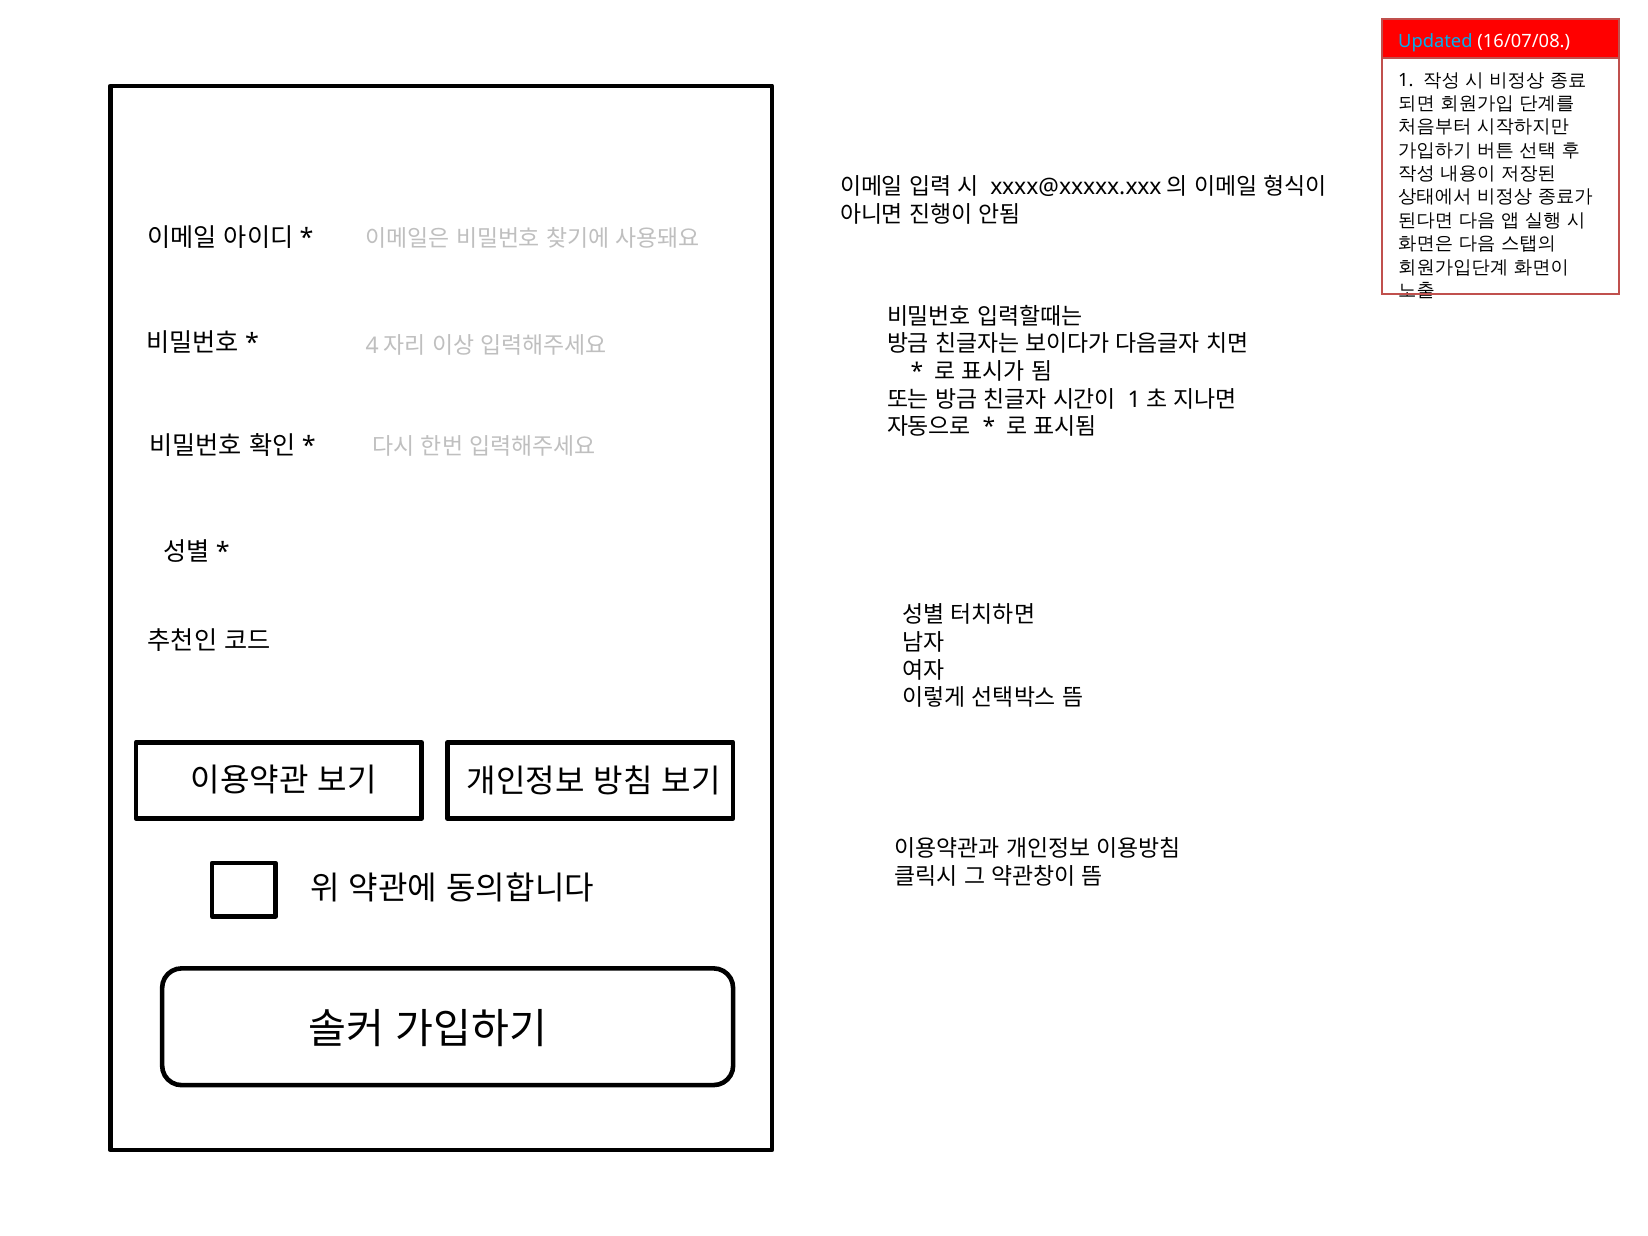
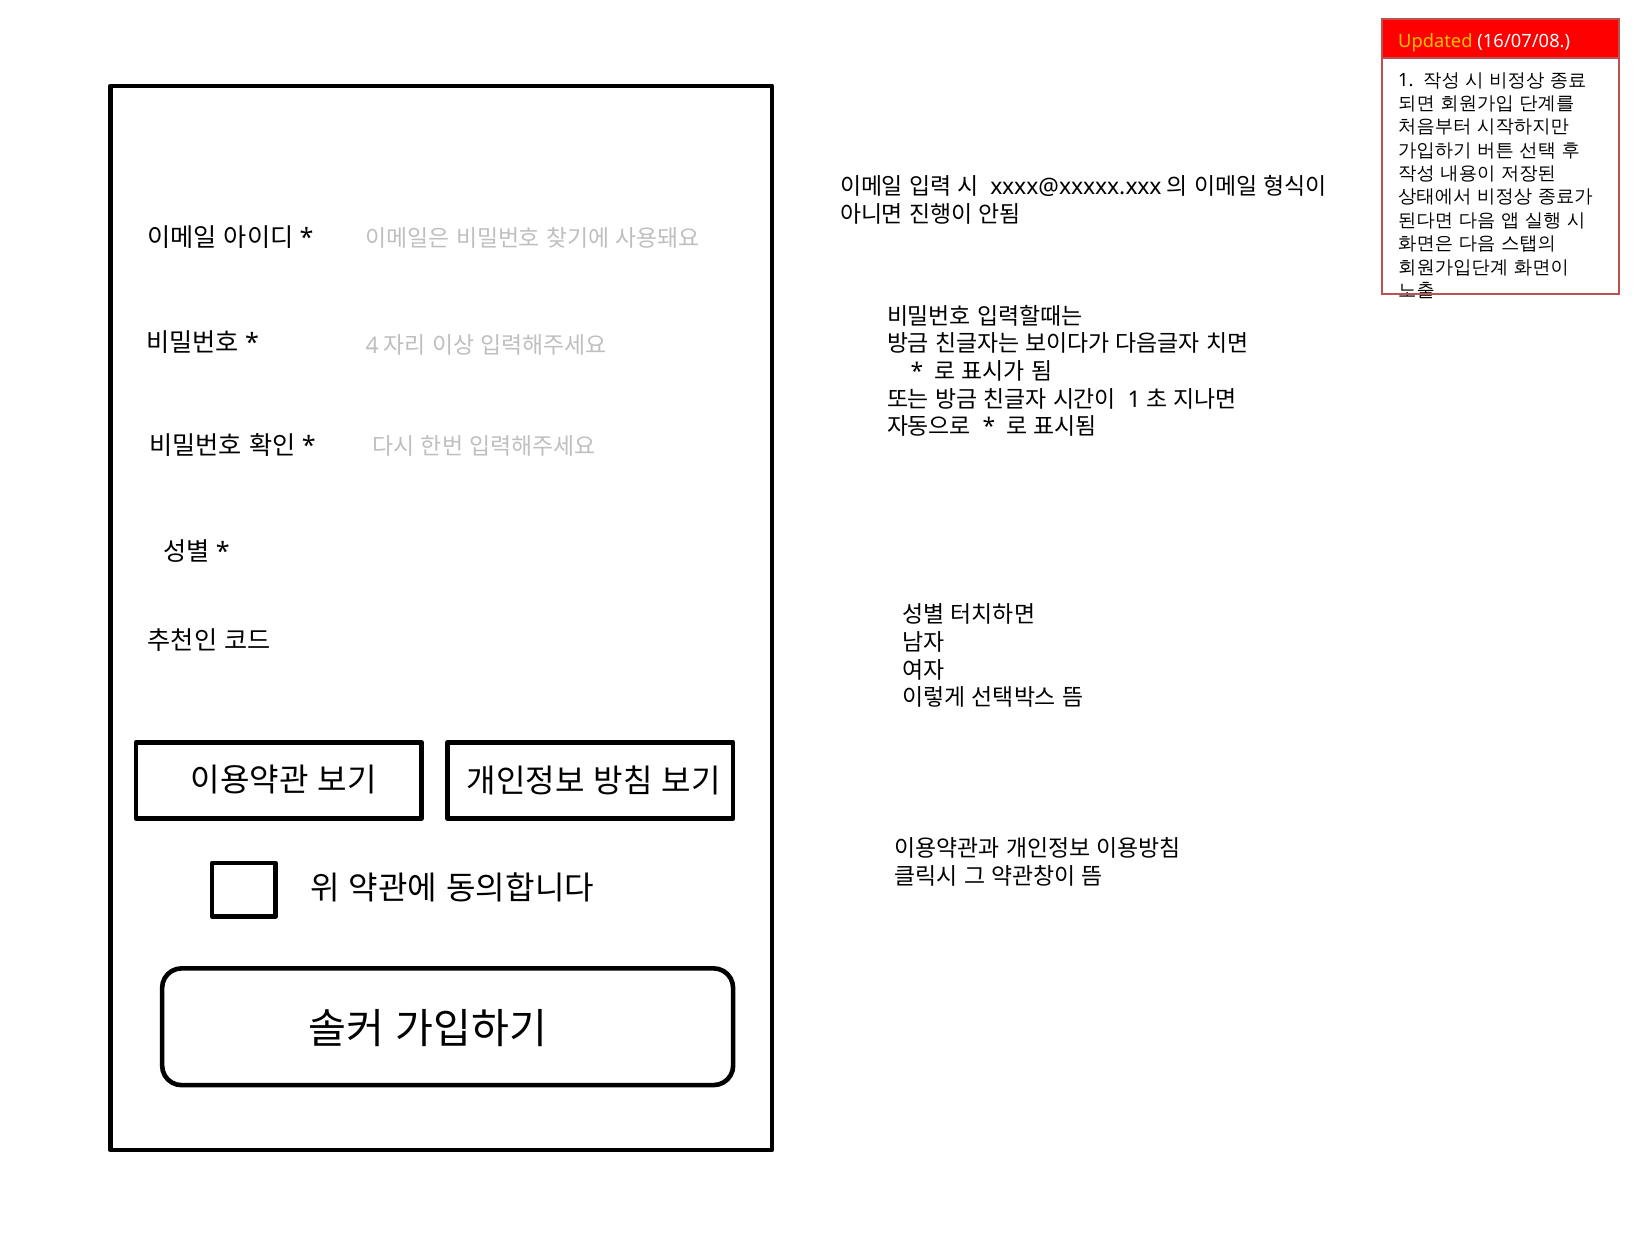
Updated colour: light blue -> yellow (1435, 41)
